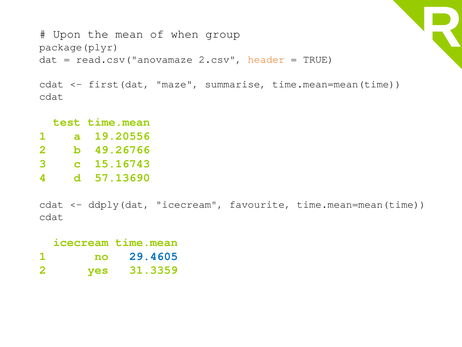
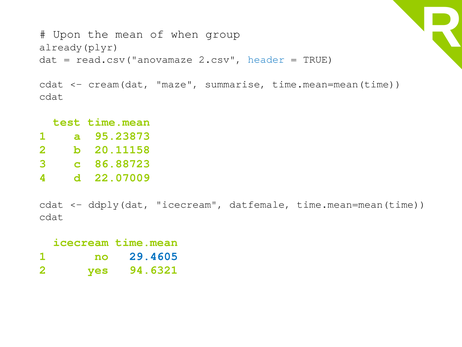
package(plyr: package(plyr -> already(plyr (79, 47)
header colour: orange -> blue (266, 59)
first(dat: first(dat -> cream(dat (119, 84)
19.20556: 19.20556 -> 95.23873 (122, 136)
49.26766: 49.26766 -> 20.11158 (122, 150)
15.16743: 15.16743 -> 86.88723 (122, 163)
57.13690: 57.13690 -> 22.07009 (122, 177)
favourite: favourite -> datfemale (260, 204)
31.3359: 31.3359 -> 94.6321 (154, 270)
